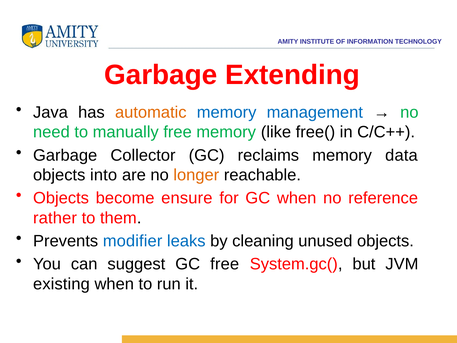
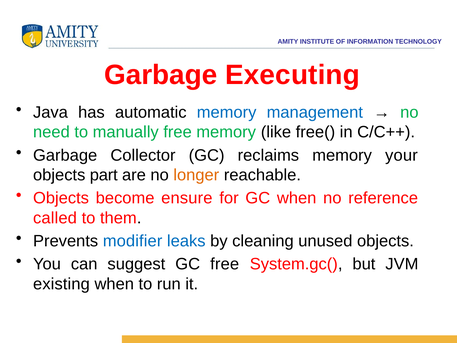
Extending: Extending -> Executing (292, 75)
automatic colour: orange -> black (151, 112)
data: data -> your (401, 155)
into: into -> part (104, 175)
rather: rather -> called (55, 218)
